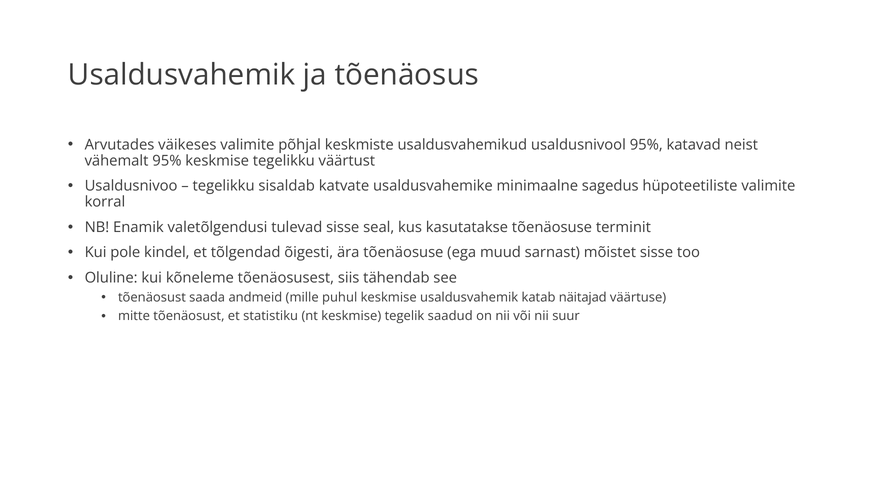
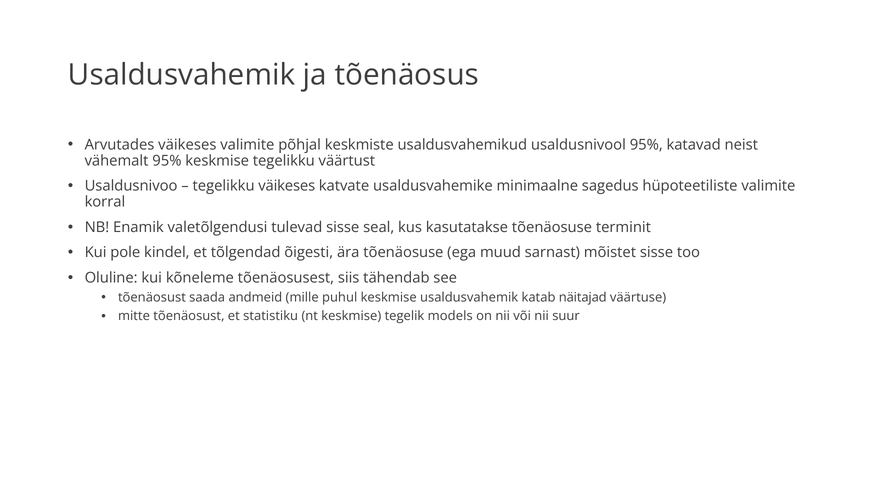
tegelikku sisaldab: sisaldab -> väikeses (287, 186)
saadud: saadud -> models (450, 316)
